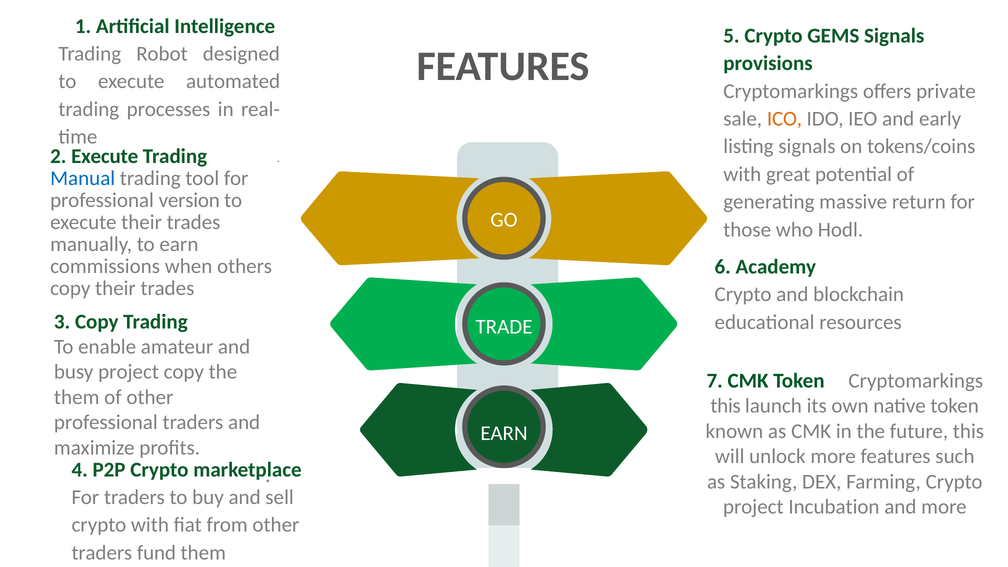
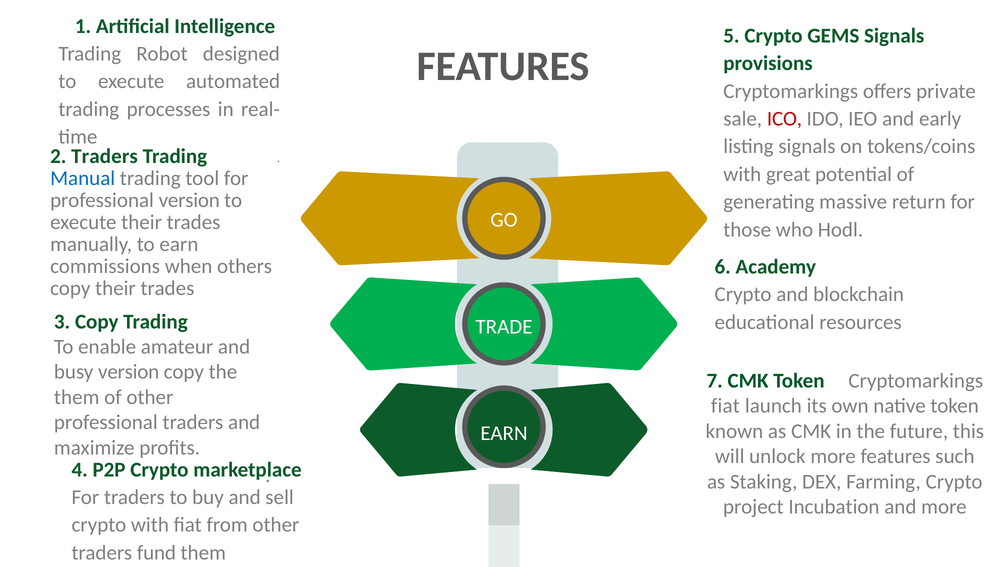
ICO colour: orange -> red (784, 119)
2 Execute: Execute -> Traders (105, 156)
busy project: project -> version (129, 372)
this: this -> fiat (725, 406)
